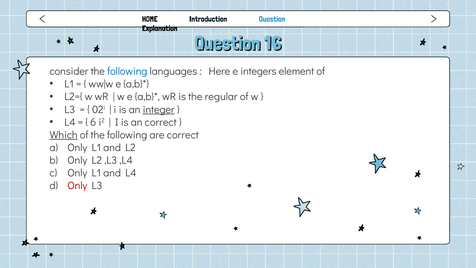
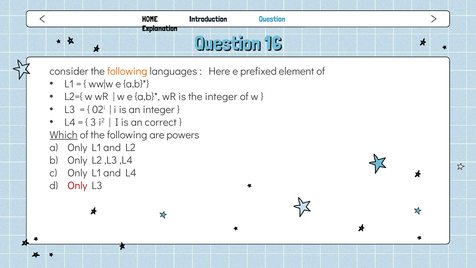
following colour: blue -> orange (127, 71)
integers: integers -> prefixed (258, 71)
the regular: regular -> integer (221, 97)
integer underline: present -> none (159, 109)
6: 6 -> 3 (93, 122)
are correct: correct -> powers (183, 135)
